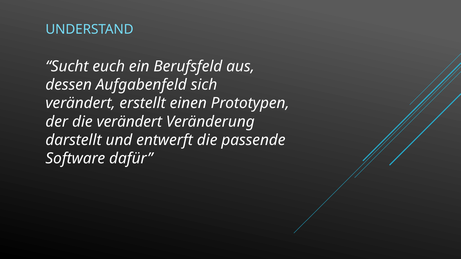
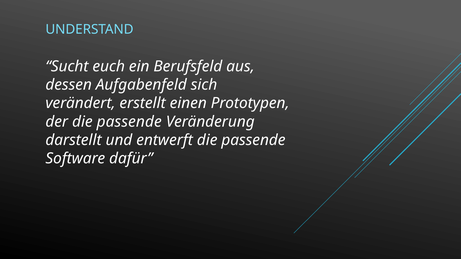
der die verändert: verändert -> passende (129, 122)
